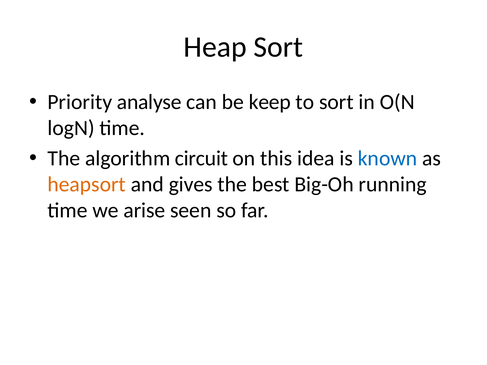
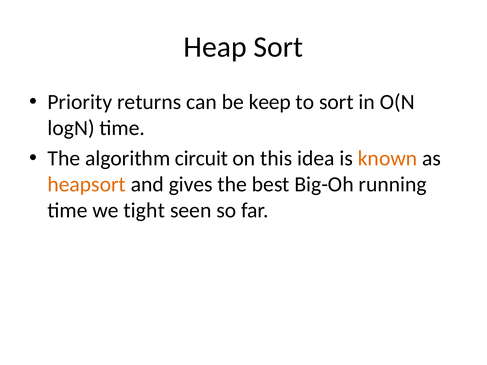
analyse: analyse -> returns (149, 102)
known colour: blue -> orange (388, 158)
arise: arise -> tight (144, 210)
